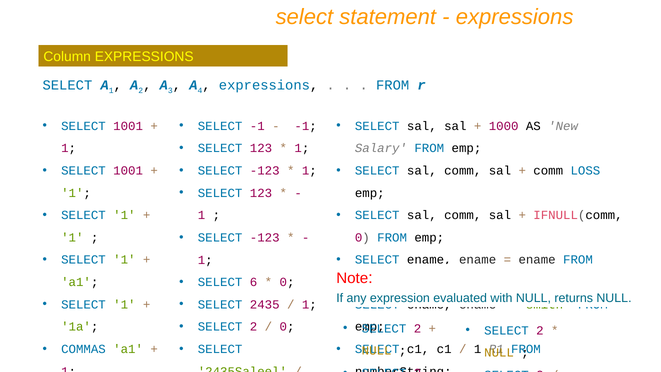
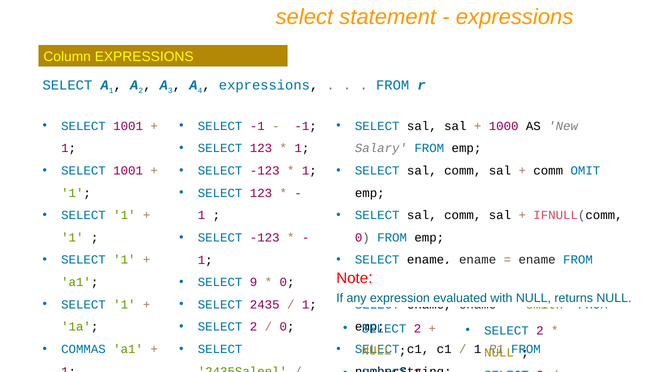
LOSS: LOSS -> OMIT (585, 171)
6: 6 -> 9 (254, 282)
